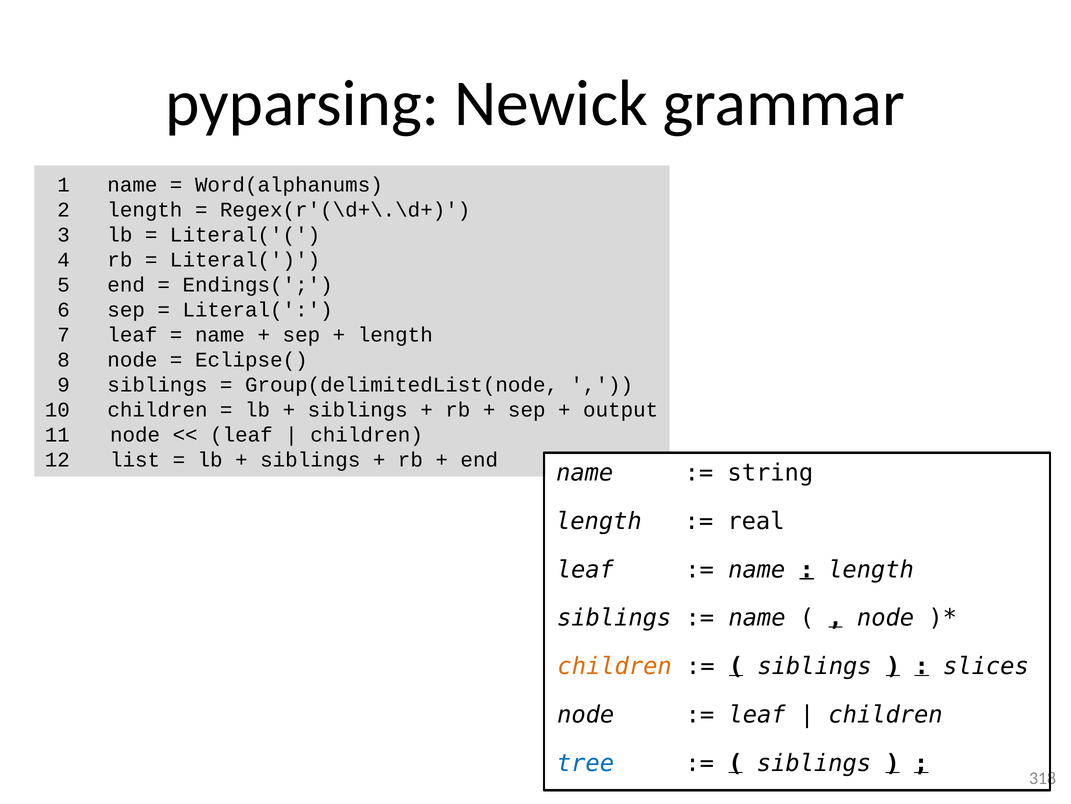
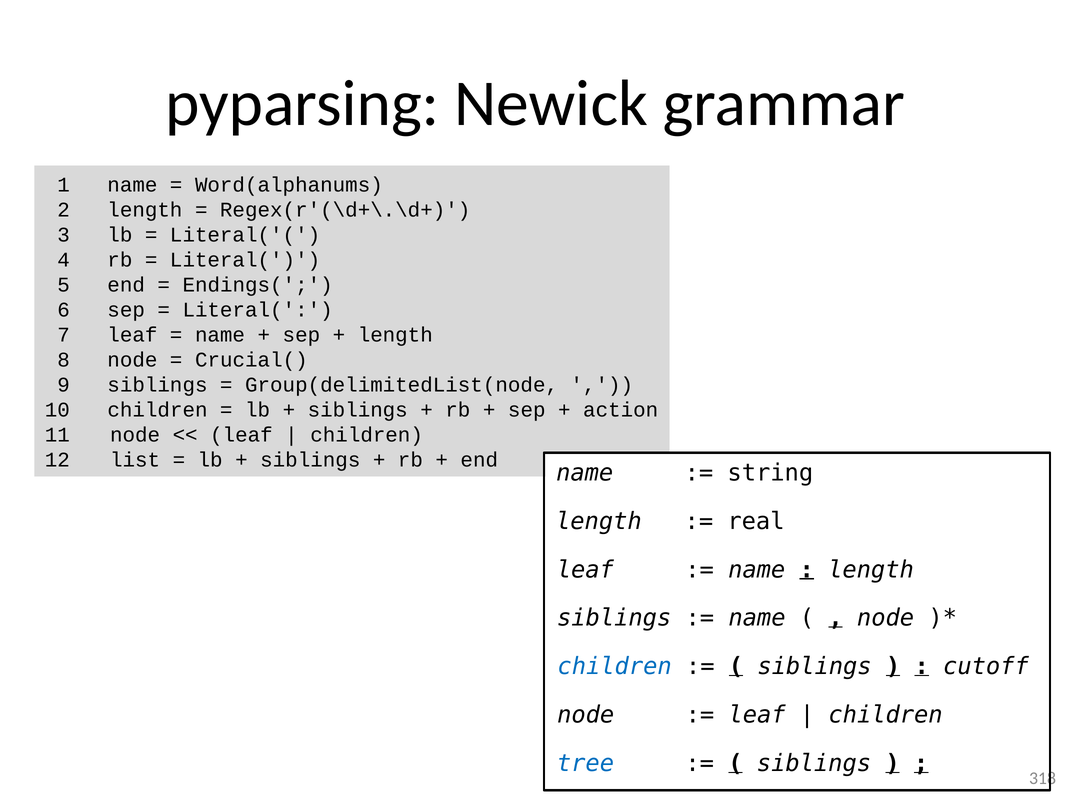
Eclipse(: Eclipse( -> Crucial( (251, 360)
output: output -> action (621, 410)
children colour: orange -> blue (615, 666)
slices: slices -> cutoff (986, 666)
